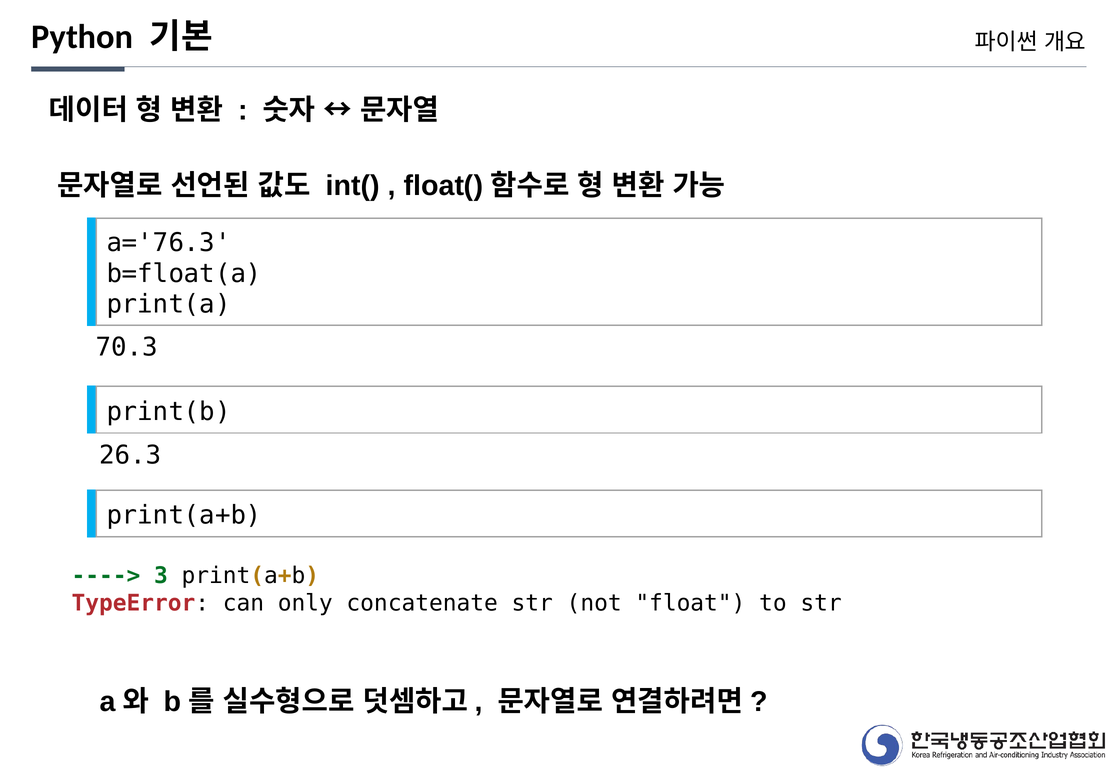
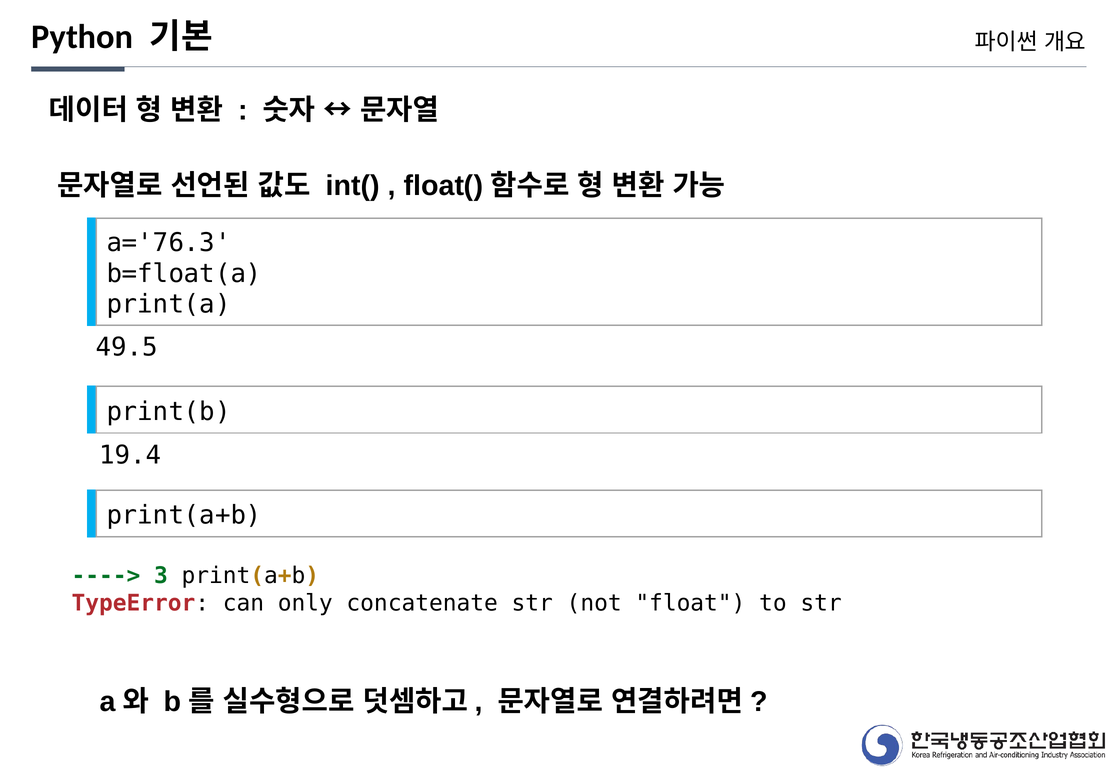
70.3: 70.3 -> 49.5 (127, 348)
26.3: 26.3 -> 19.4 (130, 456)
